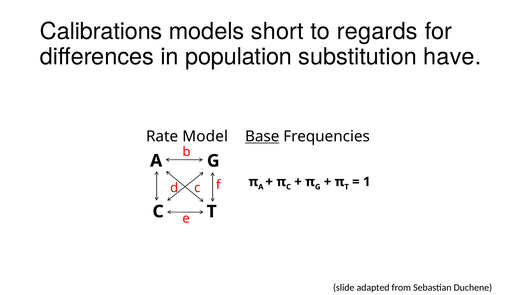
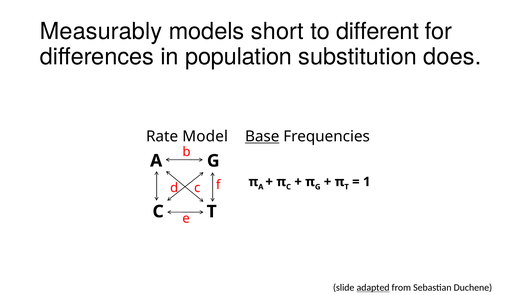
Calibrations: Calibrations -> Measurably (101, 31)
regards: regards -> different (377, 31)
have: have -> does (452, 57)
adapted underline: none -> present (373, 287)
